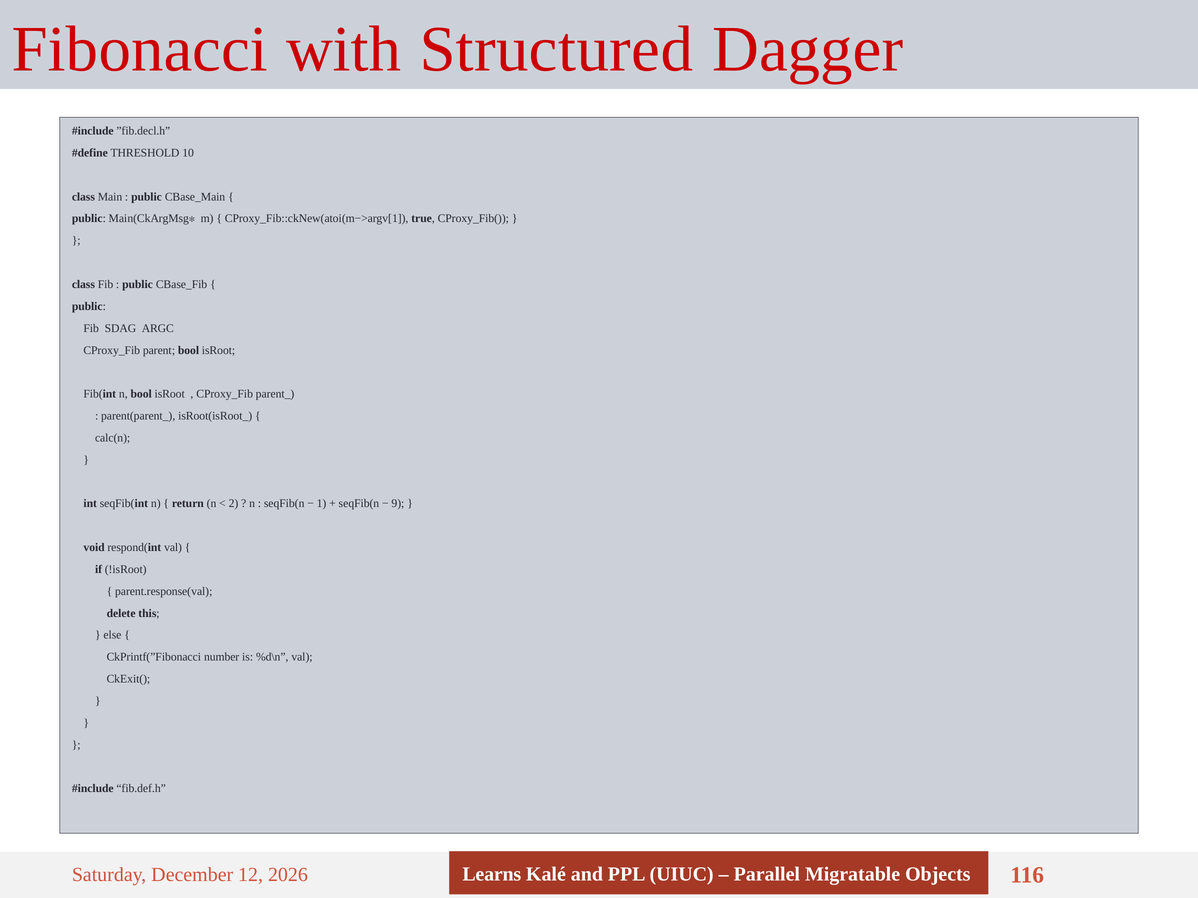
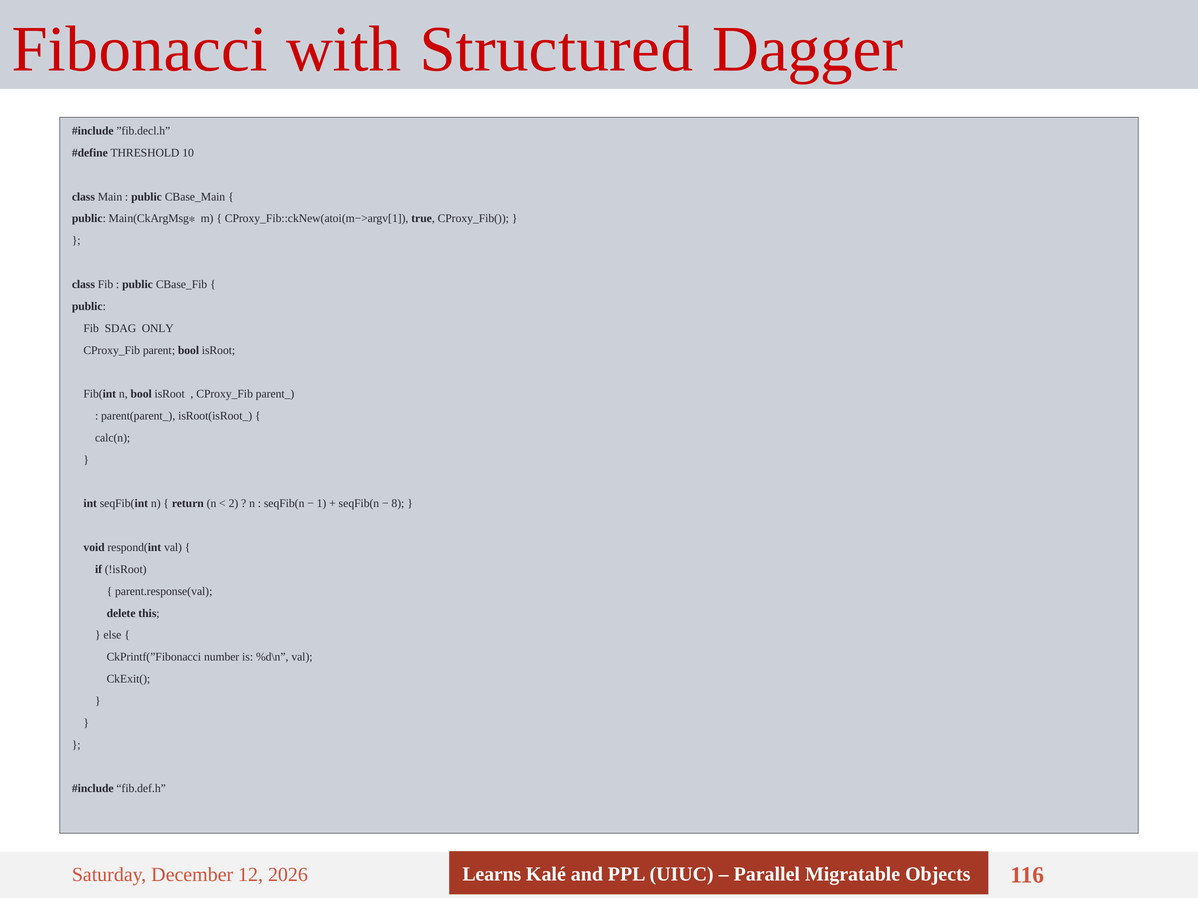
ARGC: ARGC -> ONLY (158, 328)
9: 9 -> 8 (398, 504)
